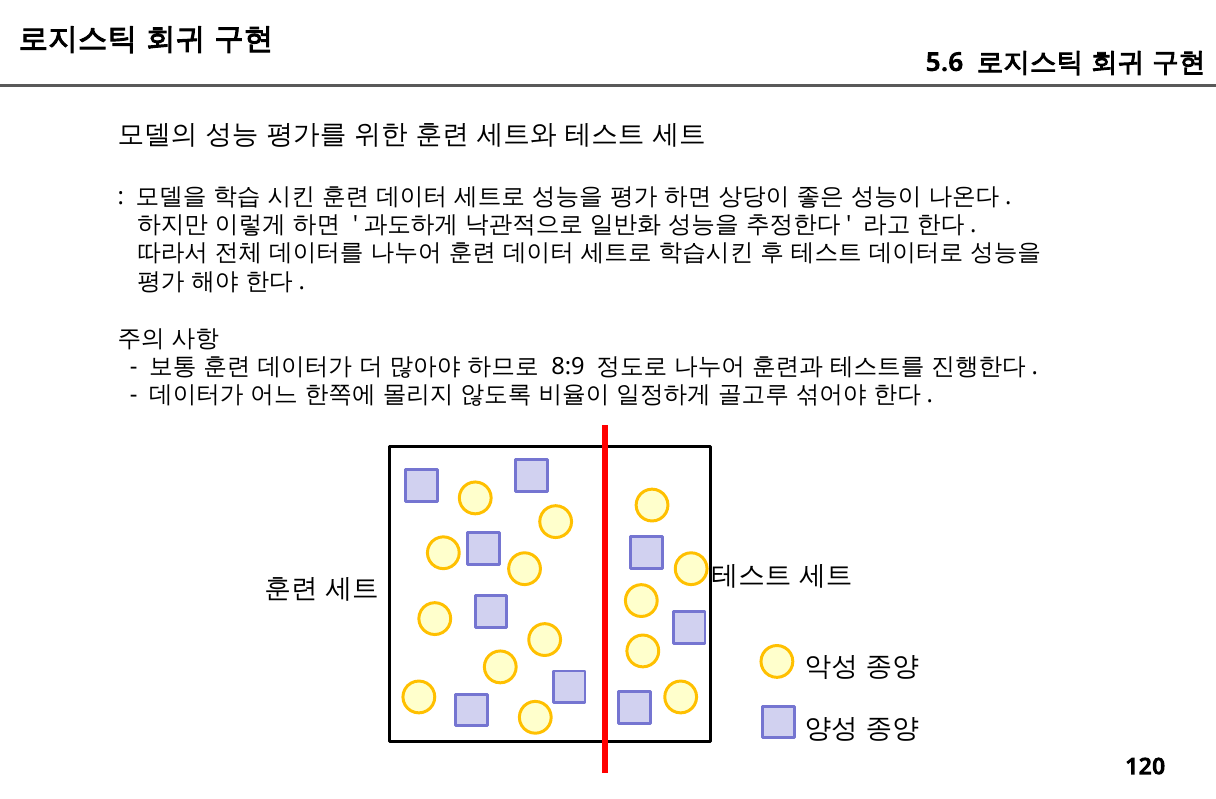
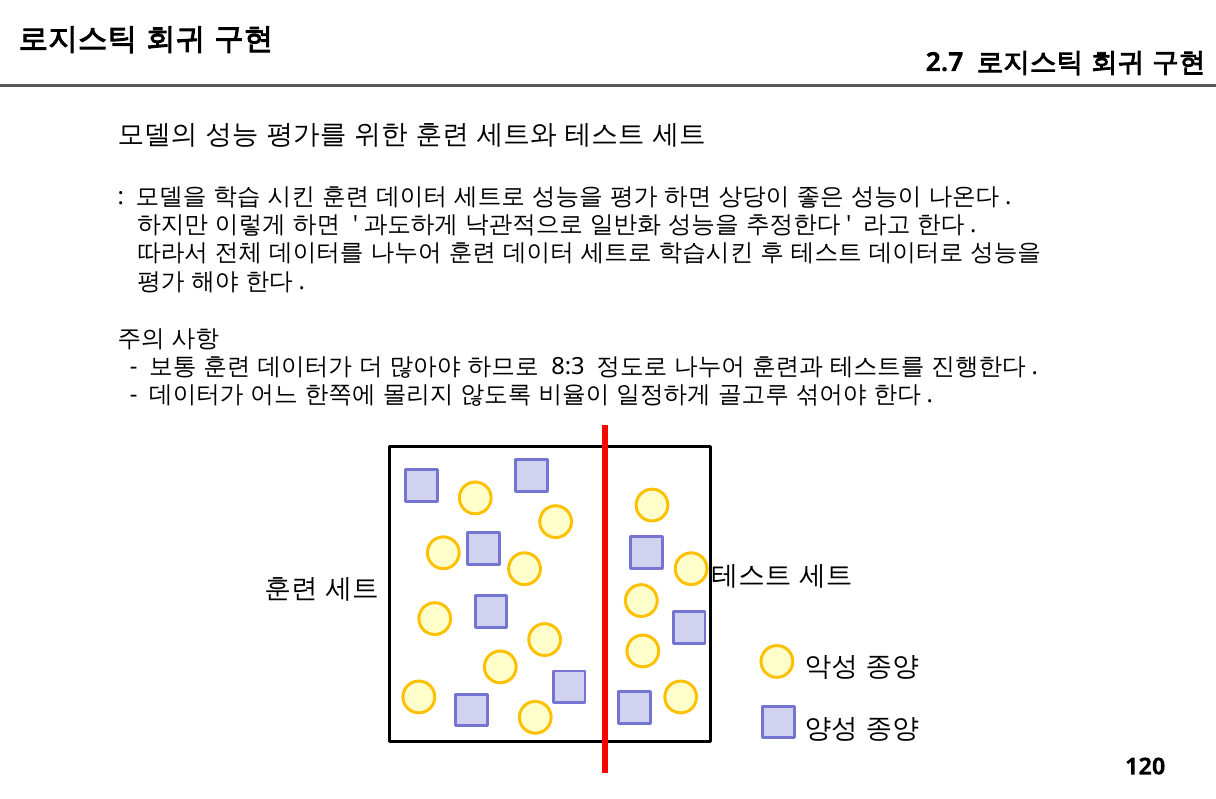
5.6: 5.6 -> 2.7 (945, 62)
8:9: 8:9 -> 8:3 (568, 367)
